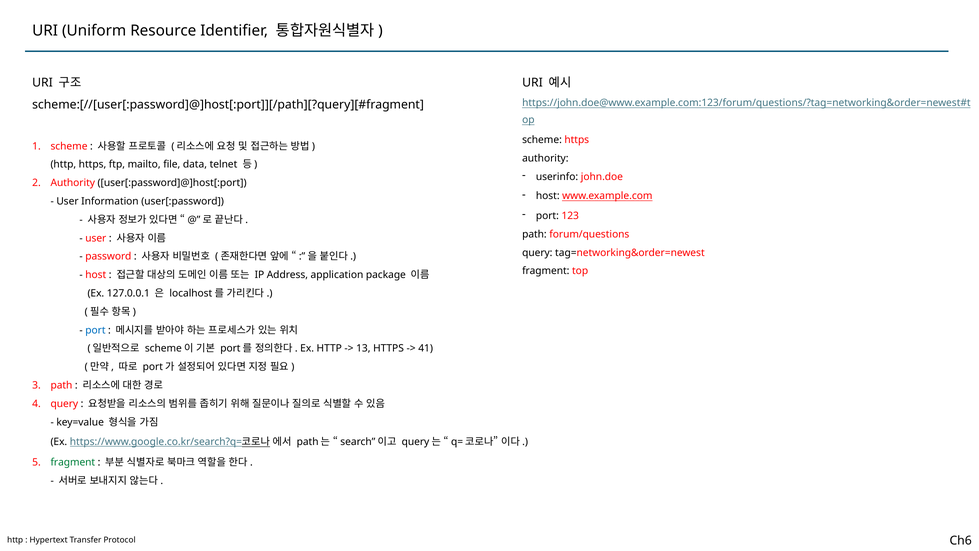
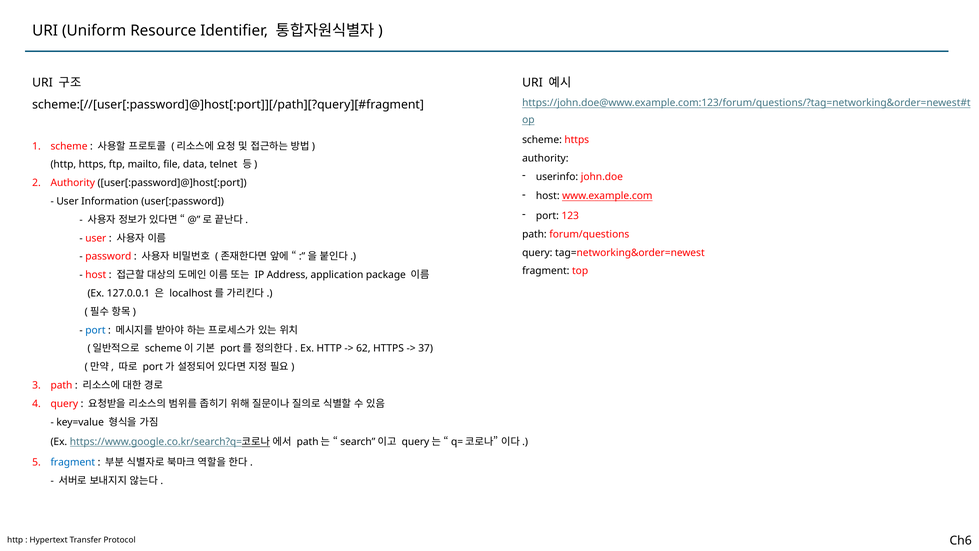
13: 13 -> 62 (363, 348)
41: 41 -> 37 (426, 348)
fragment colour: green -> blue (73, 462)
